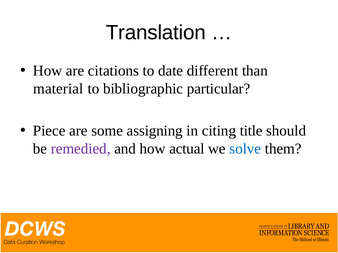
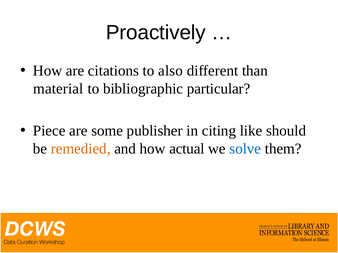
Translation: Translation -> Proactively (156, 33)
date: date -> also (171, 71)
assigning: assigning -> publisher (155, 131)
title: title -> like (251, 131)
remedied colour: purple -> orange (81, 149)
